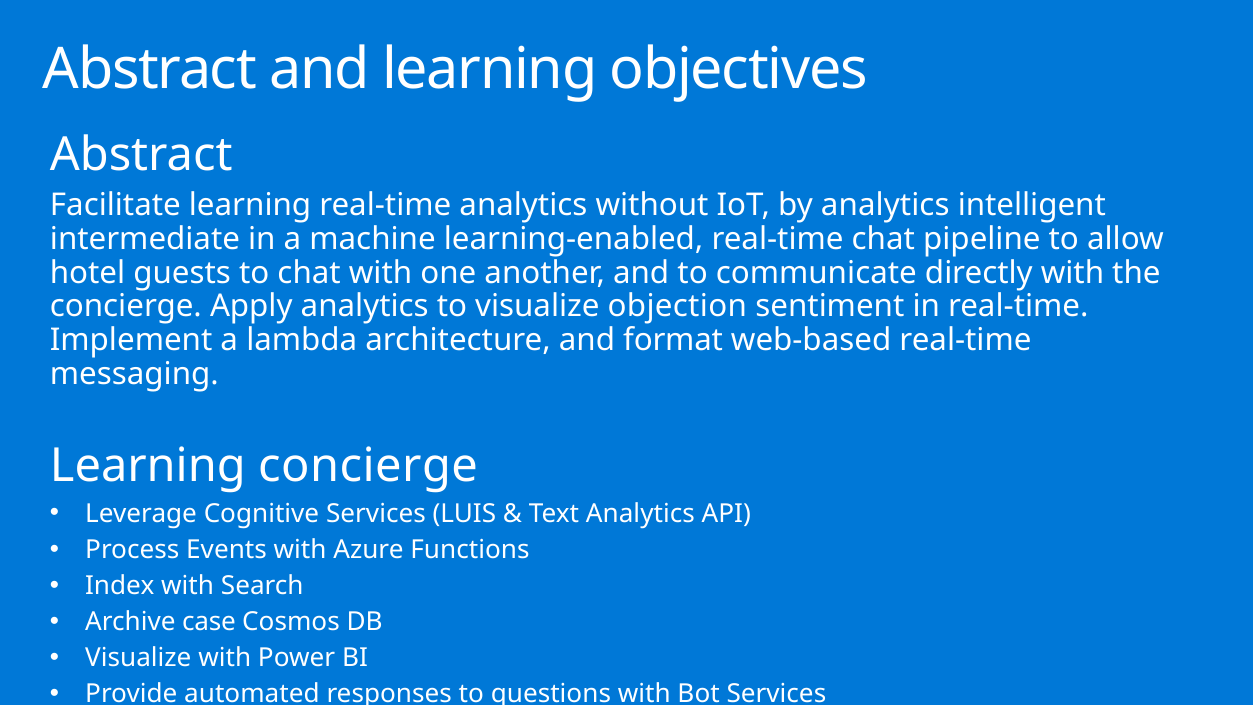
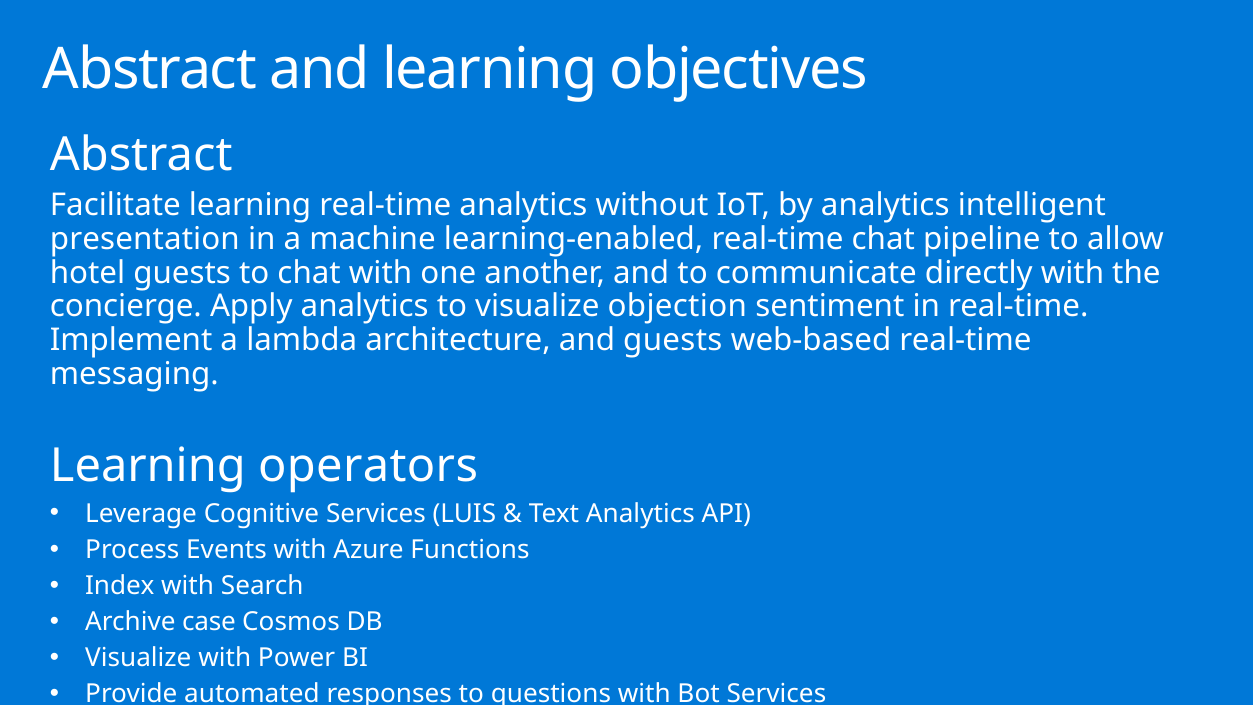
intermediate: intermediate -> presentation (145, 239)
and format: format -> guests (673, 340)
Learning concierge: concierge -> operators (368, 466)
